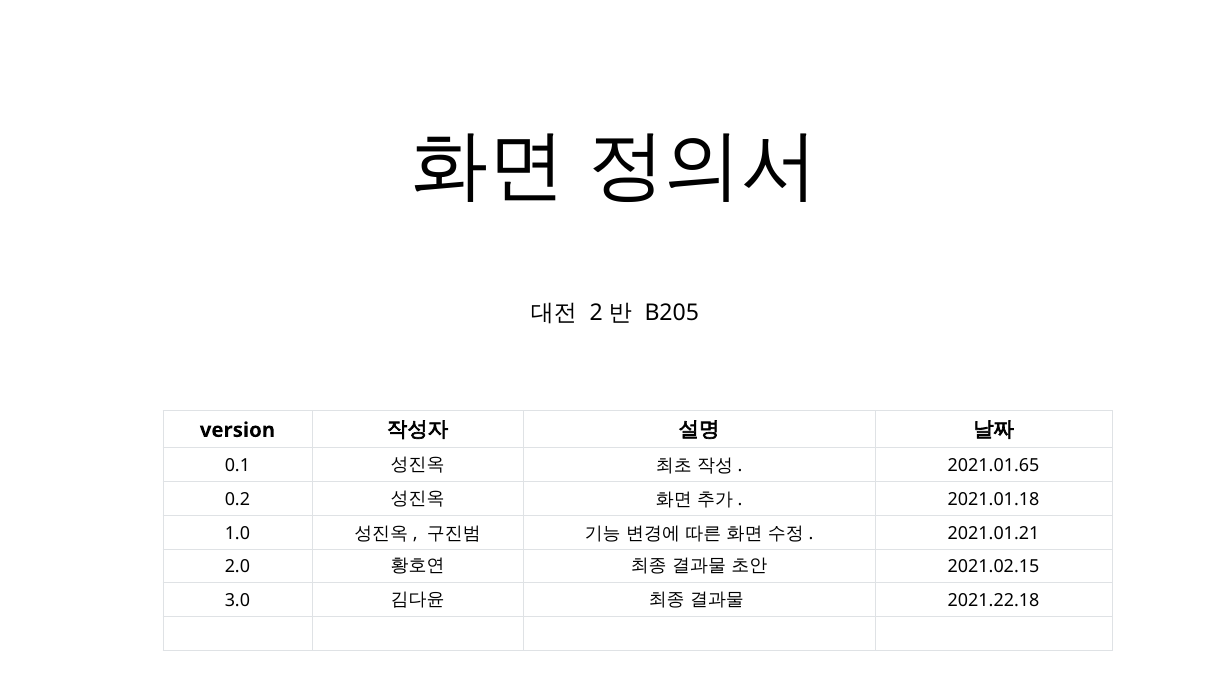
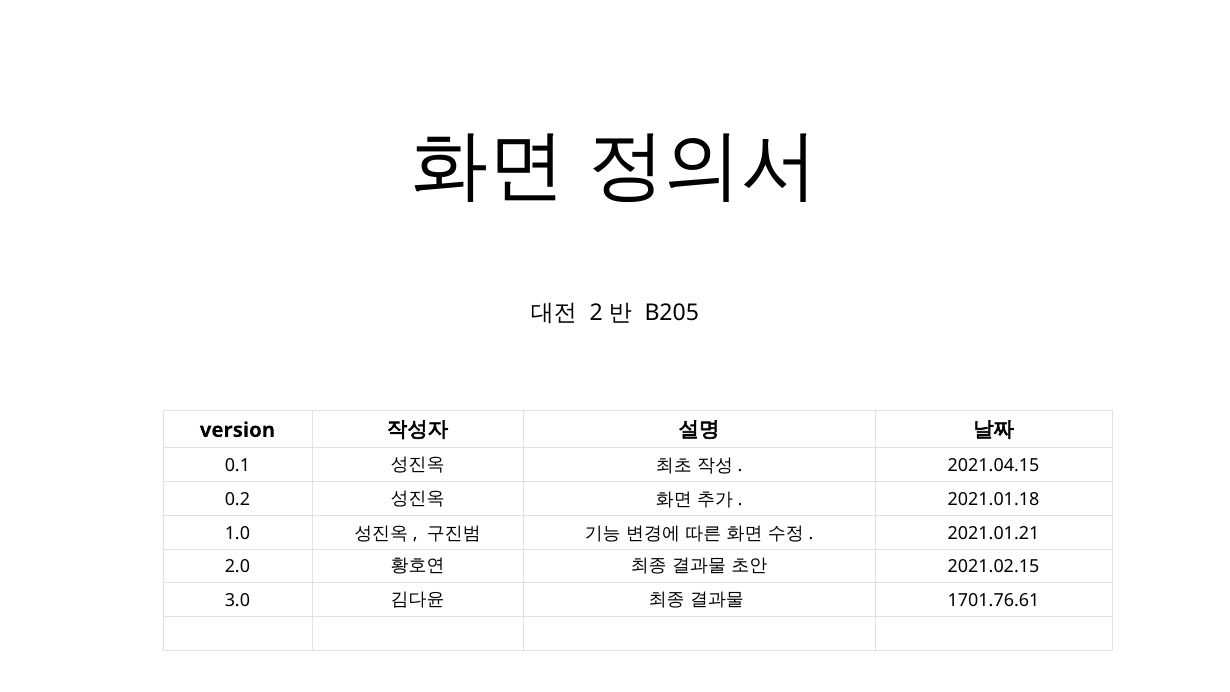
2021.01.65: 2021.01.65 -> 2021.04.15 (994, 465)
2021.22.18: 2021.22.18 -> 1701.76.61 (994, 601)
